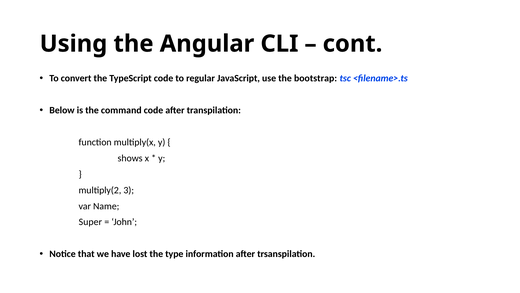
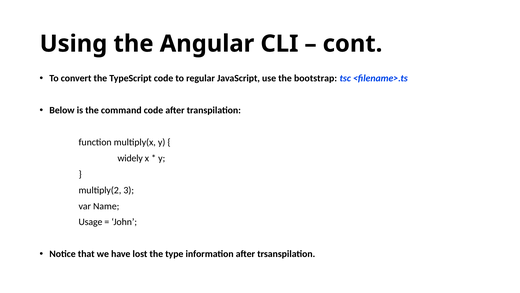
shows: shows -> widely (130, 158)
Super: Super -> Usage (90, 222)
